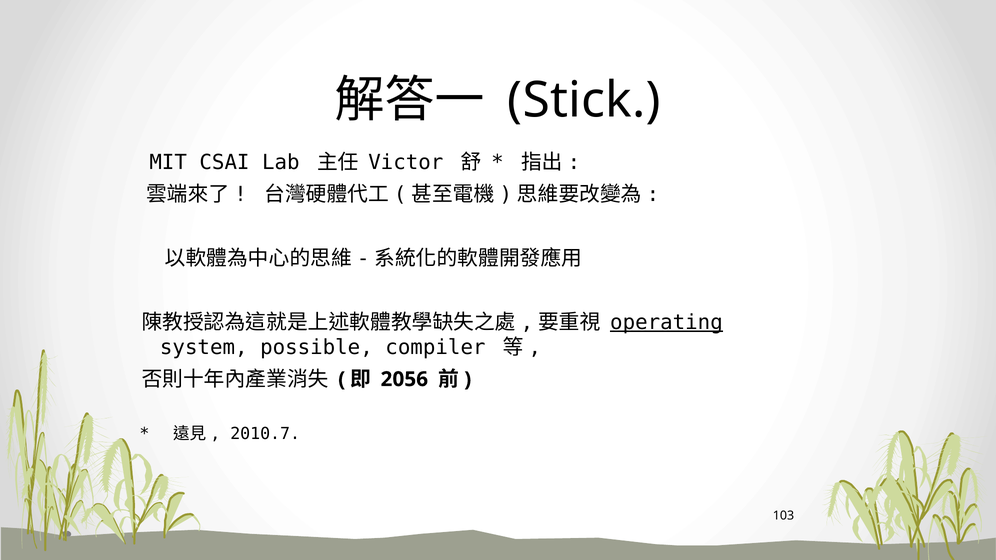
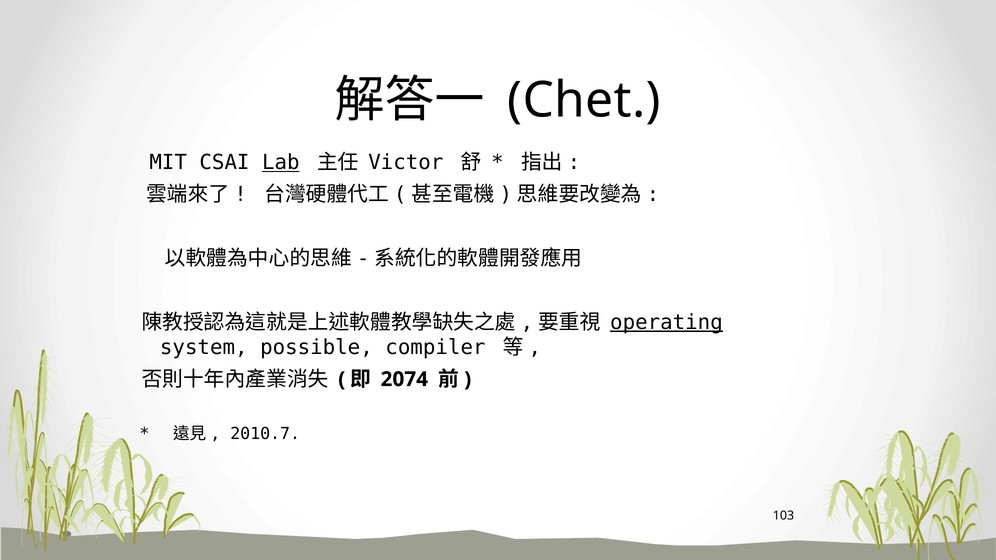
Stick: Stick -> Chet (584, 101)
Lab underline: none -> present (281, 163)
2056: 2056 -> 2074 (404, 379)
